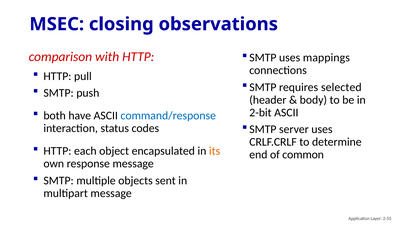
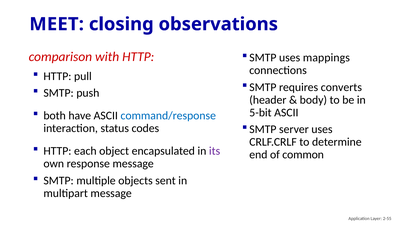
MSEC: MSEC -> MEET (57, 24)
selected: selected -> converts (341, 87)
2-bit: 2-bit -> 5-bit (260, 113)
its colour: orange -> purple (215, 151)
